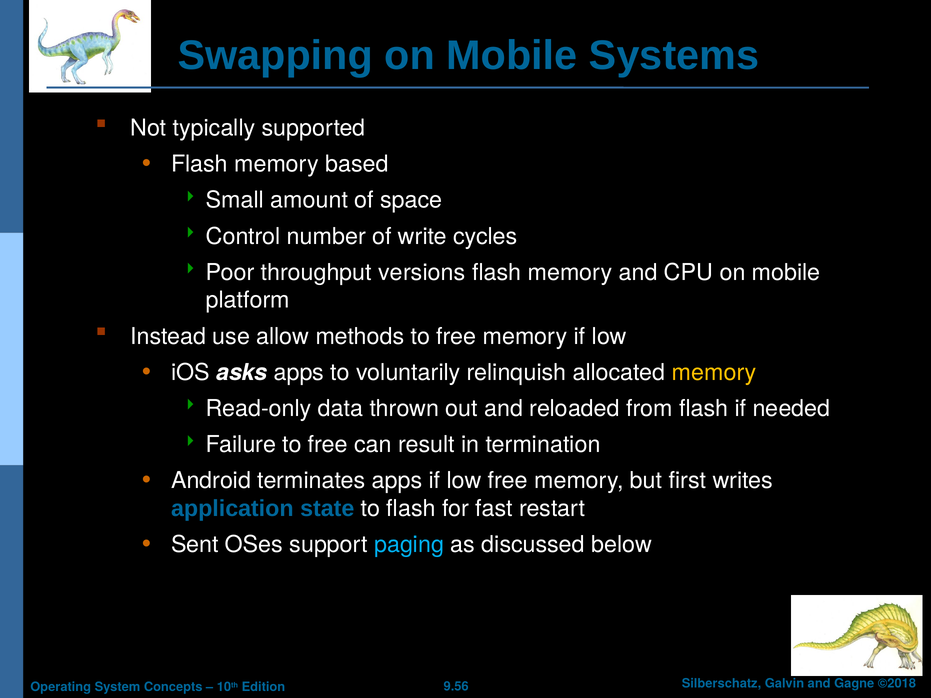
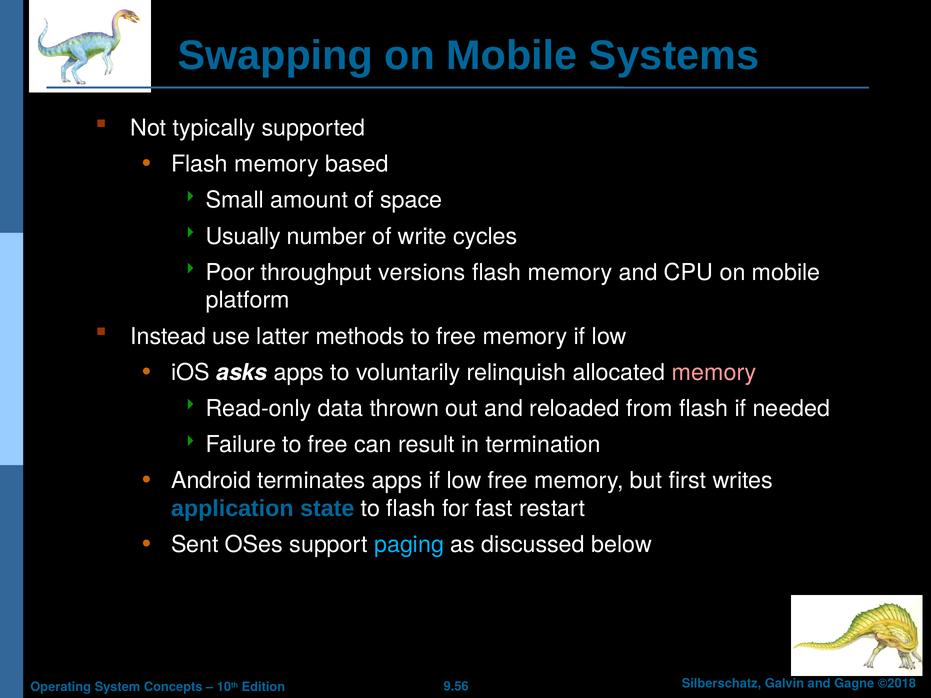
Control: Control -> Usually (243, 236)
allow: allow -> latter (283, 336)
memory colour: yellow -> pink (714, 373)
